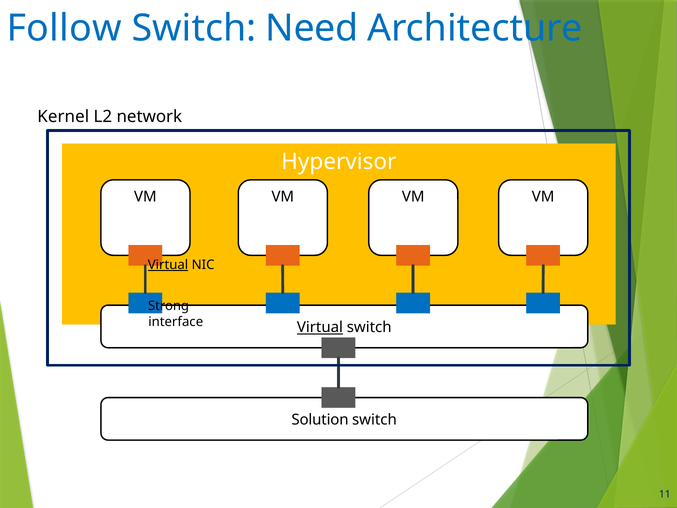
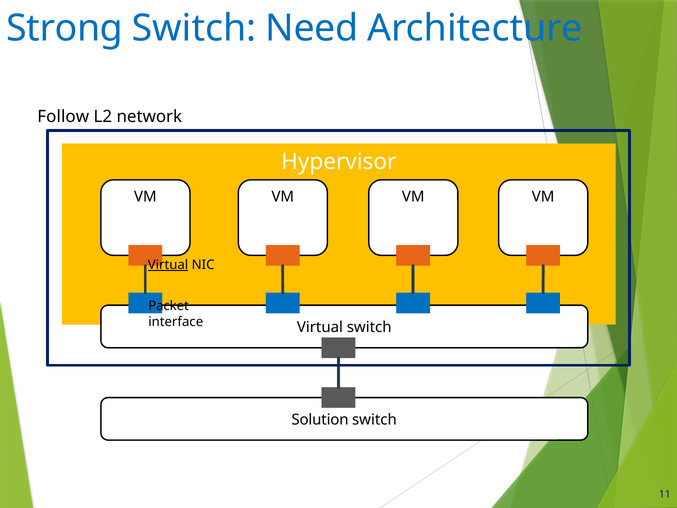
Follow: Follow -> Strong (65, 29)
Kernel: Kernel -> Follow (63, 117)
Strong: Strong -> Packet (169, 306)
Virtual underline: present -> none (320, 327)
